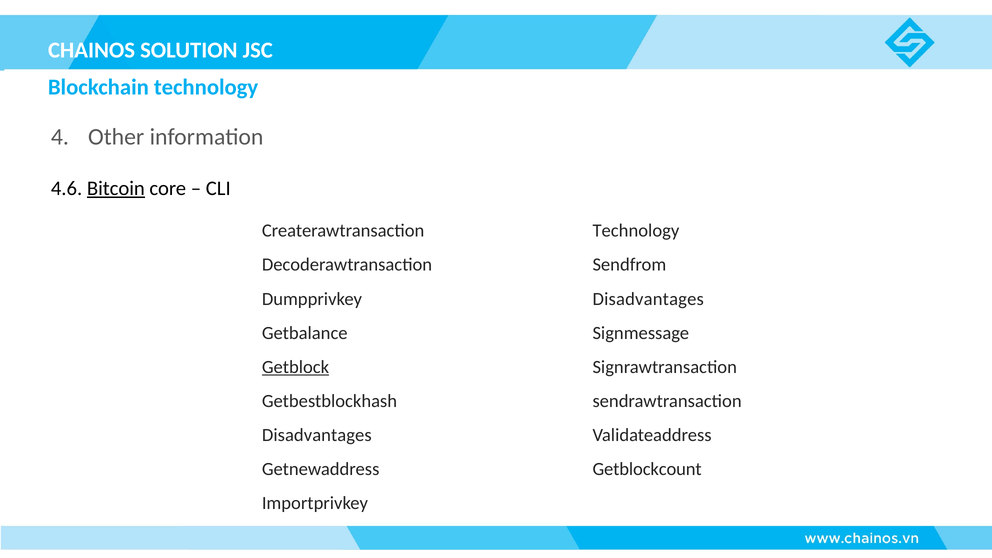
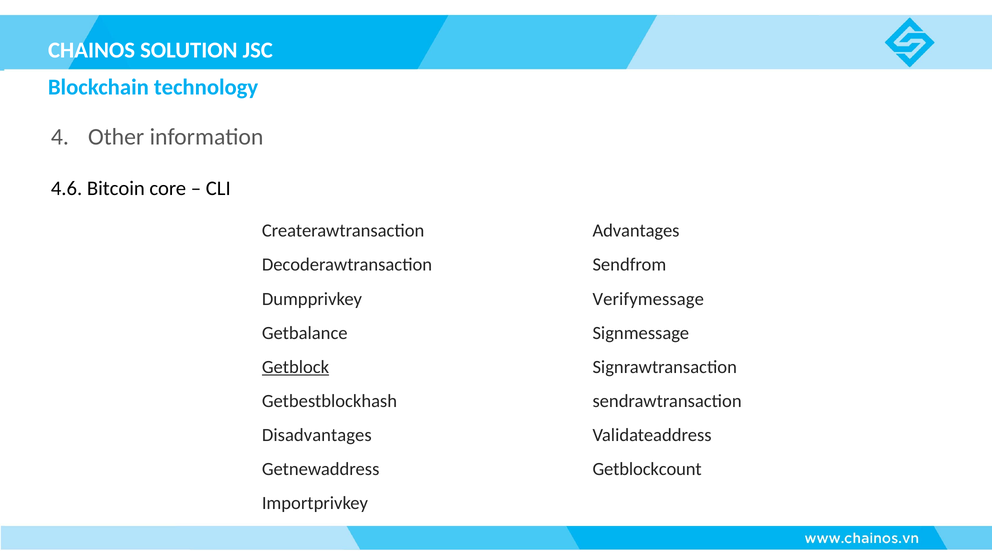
Bitcoin underline: present -> none (116, 188)
Technology: Technology -> Advantages (636, 231)
Disadvantages: Disadvantages -> Verifymessage (648, 299)
